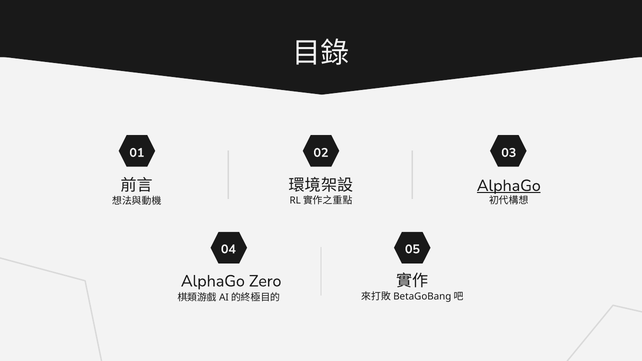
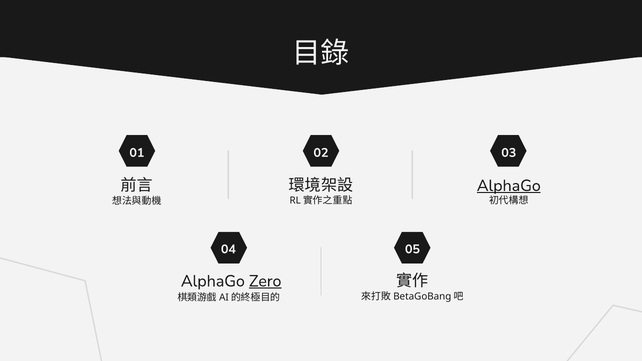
Zero underline: none -> present (265, 281)
